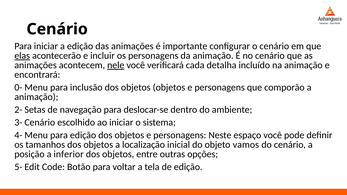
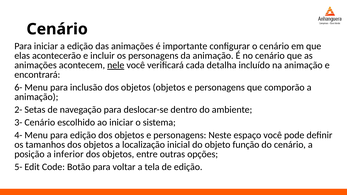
elas underline: present -> none (22, 56)
0-: 0- -> 6- (18, 87)
vamos: vamos -> função (246, 145)
